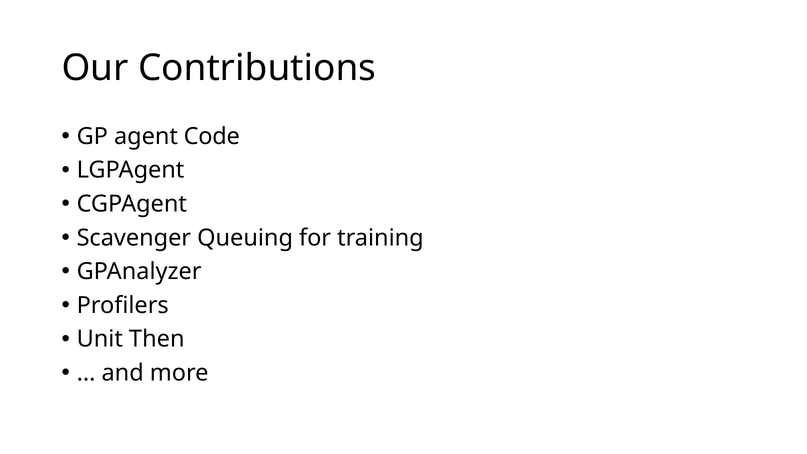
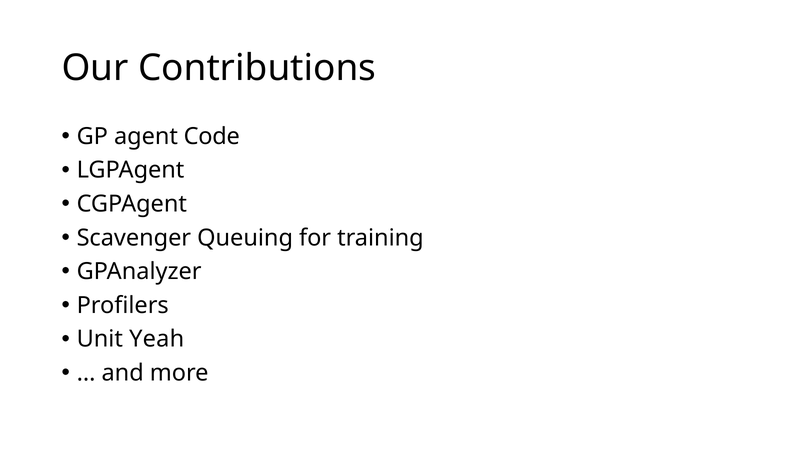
Then: Then -> Yeah (157, 339)
